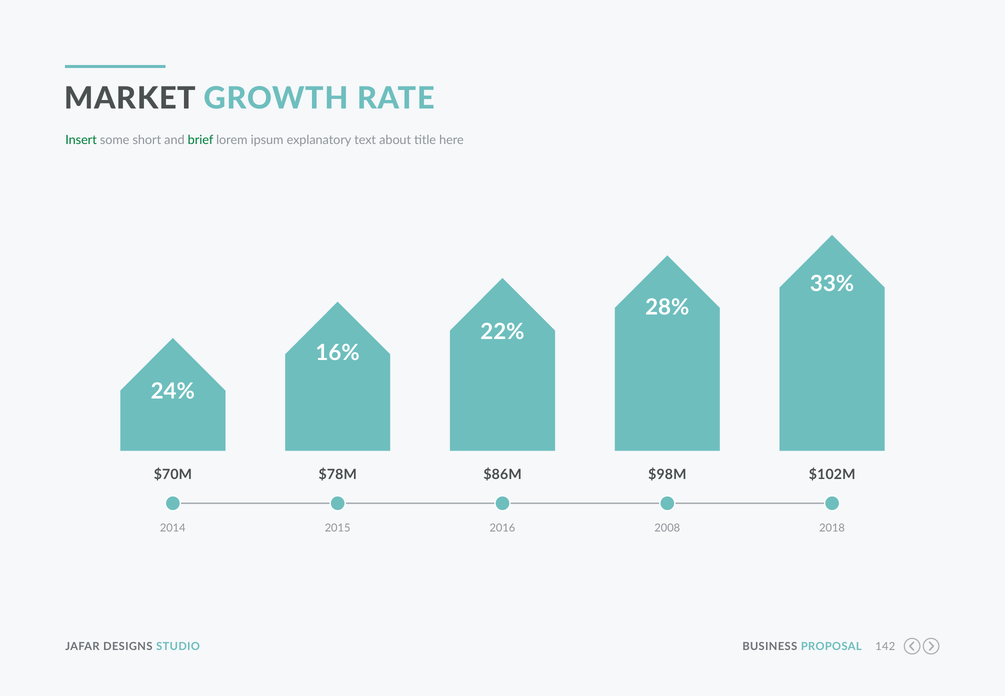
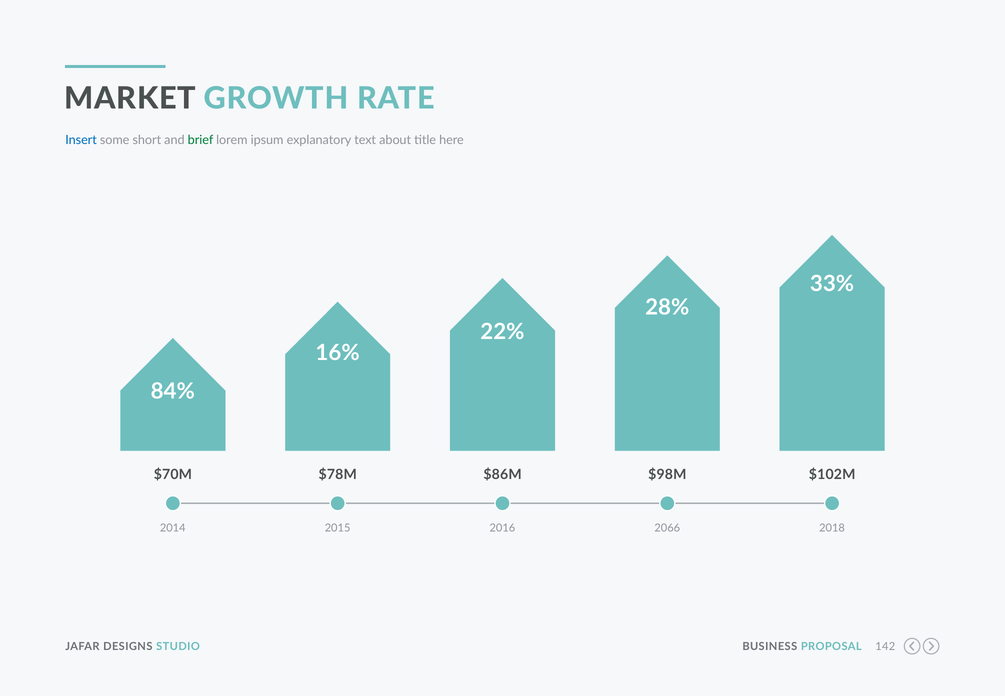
Insert colour: green -> blue (81, 140)
24%: 24% -> 84% (173, 391)
2008: 2008 -> 2066 (667, 528)
